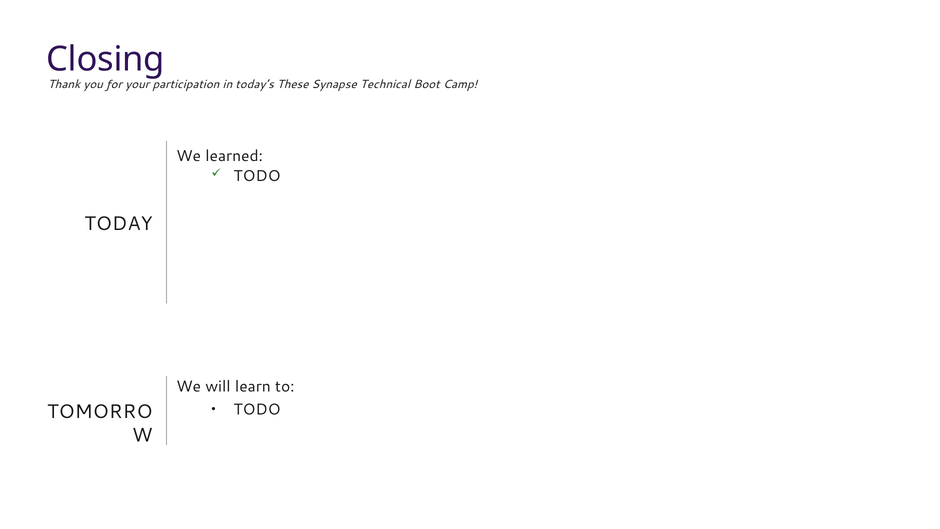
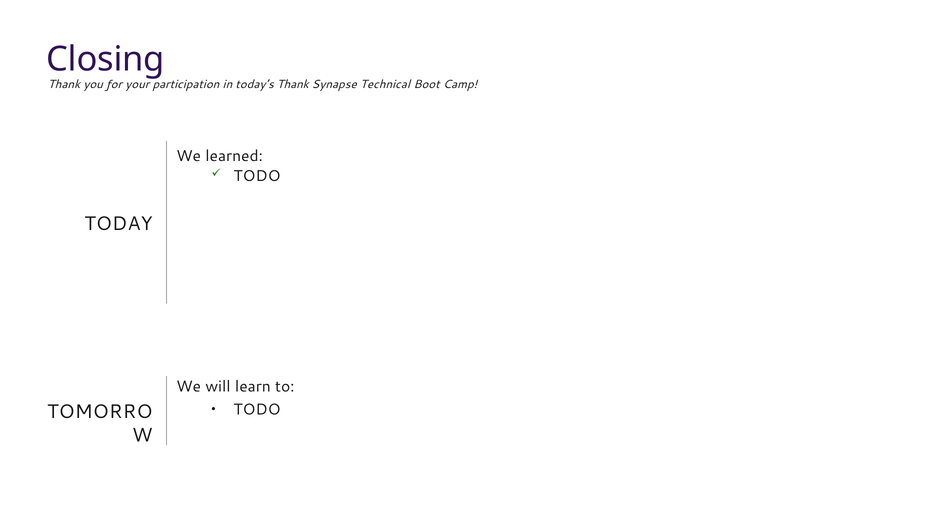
today’s These: These -> Thank (293, 84)
